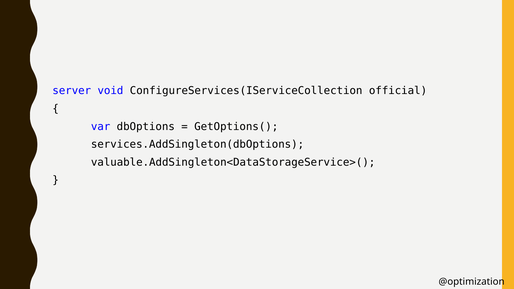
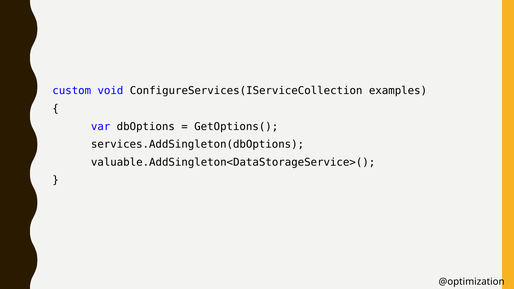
server: server -> custom (72, 91)
official: official -> examples (398, 91)
